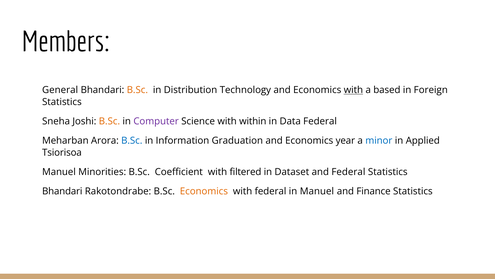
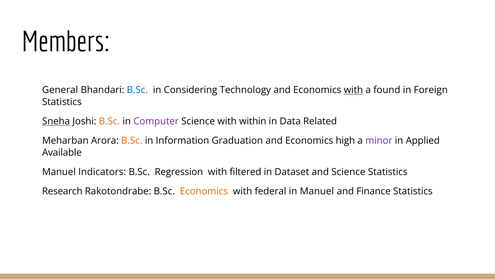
B.Sc colour: orange -> blue (137, 90)
Distribution: Distribution -> Considering (191, 90)
based: based -> found (387, 90)
Sneha underline: none -> present (56, 121)
Data Federal: Federal -> Related (320, 121)
B.Sc colour: blue -> orange (132, 140)
year: year -> high (345, 140)
minor colour: blue -> purple (379, 140)
Tsiorisoa: Tsiorisoa -> Available (62, 152)
Minorities: Minorities -> Indicators (102, 172)
Coefficient: Coefficient -> Regression (179, 172)
and Federal: Federal -> Science (348, 172)
Bhandari: Bhandari -> Research (62, 191)
